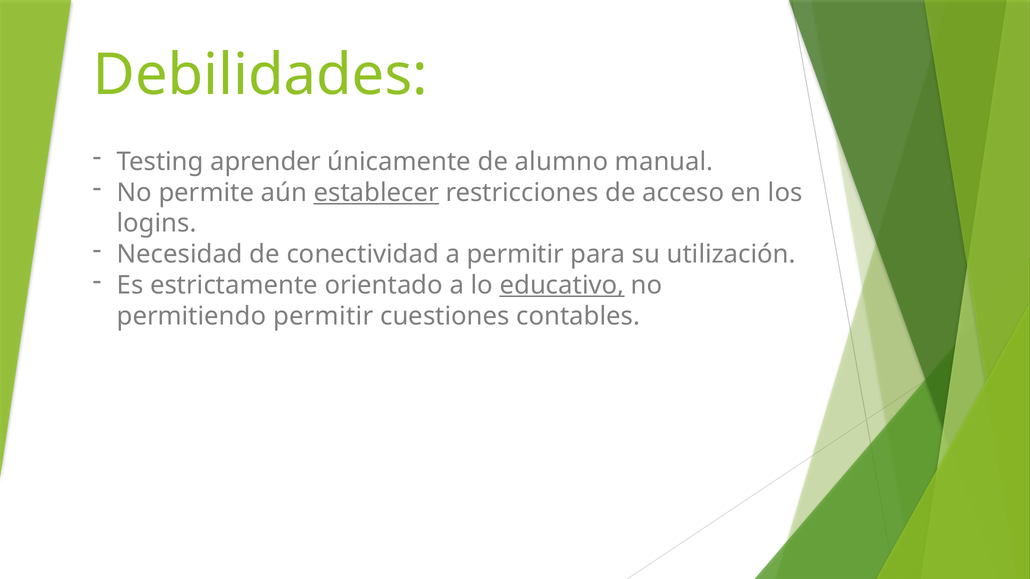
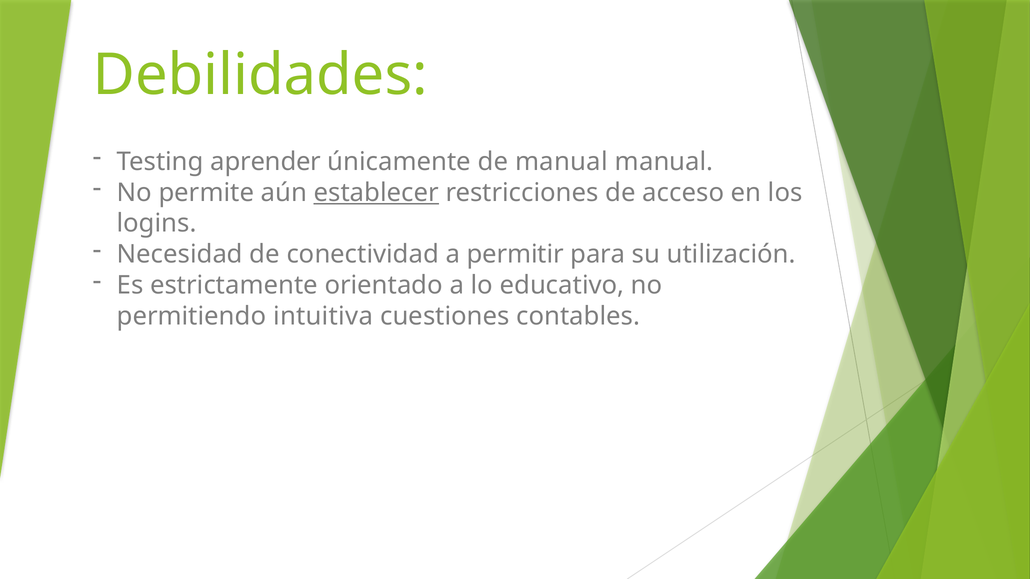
de alumno: alumno -> manual (561, 162)
educativo underline: present -> none (562, 285)
permitiendo permitir: permitir -> intuitiva (323, 316)
